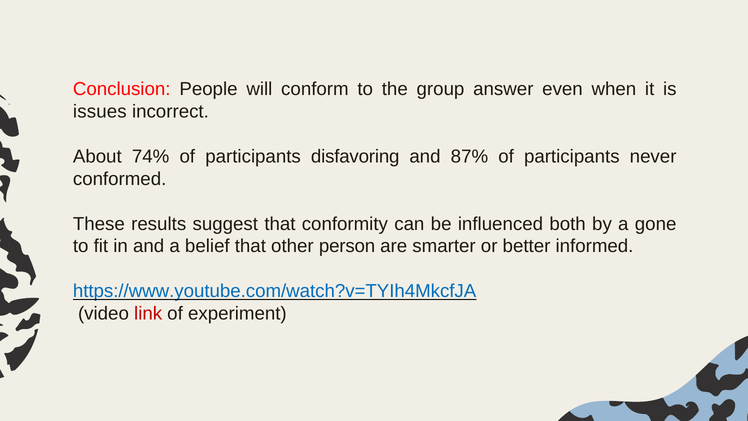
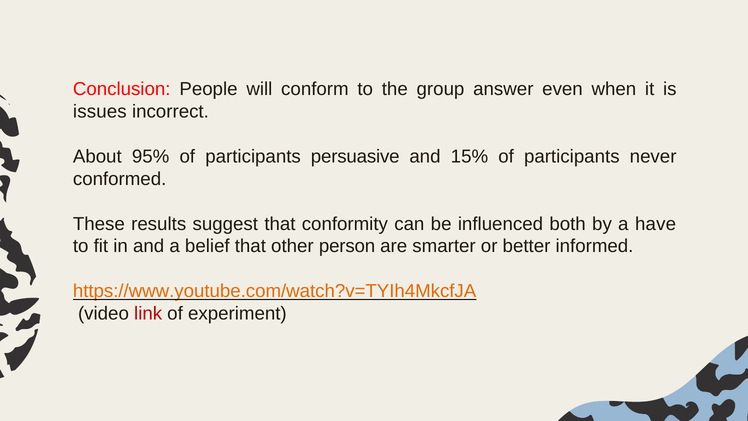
74%: 74% -> 95% (151, 156)
disfavoring: disfavoring -> persuasive (355, 156)
87%: 87% -> 15% (469, 156)
gone: gone -> have (656, 224)
https://www.youtube.com/watch?v=TYIh4MkcfJA colour: blue -> orange (275, 291)
